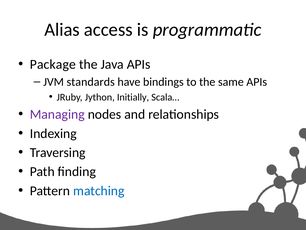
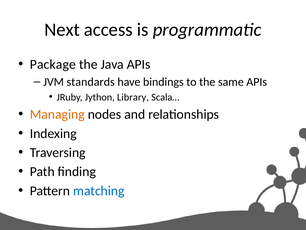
Alias: Alias -> Next (62, 30)
Initially: Initially -> Library (133, 97)
Managing colour: purple -> orange (57, 114)
